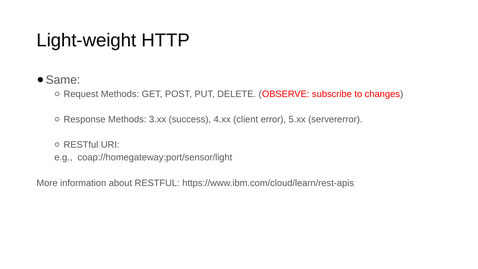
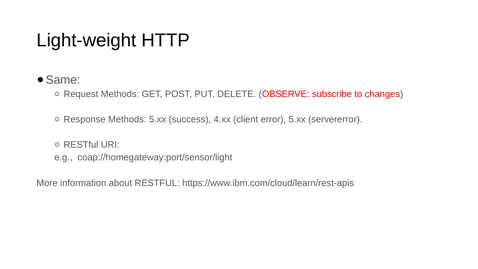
Methods 3.xx: 3.xx -> 5.xx (158, 119)
